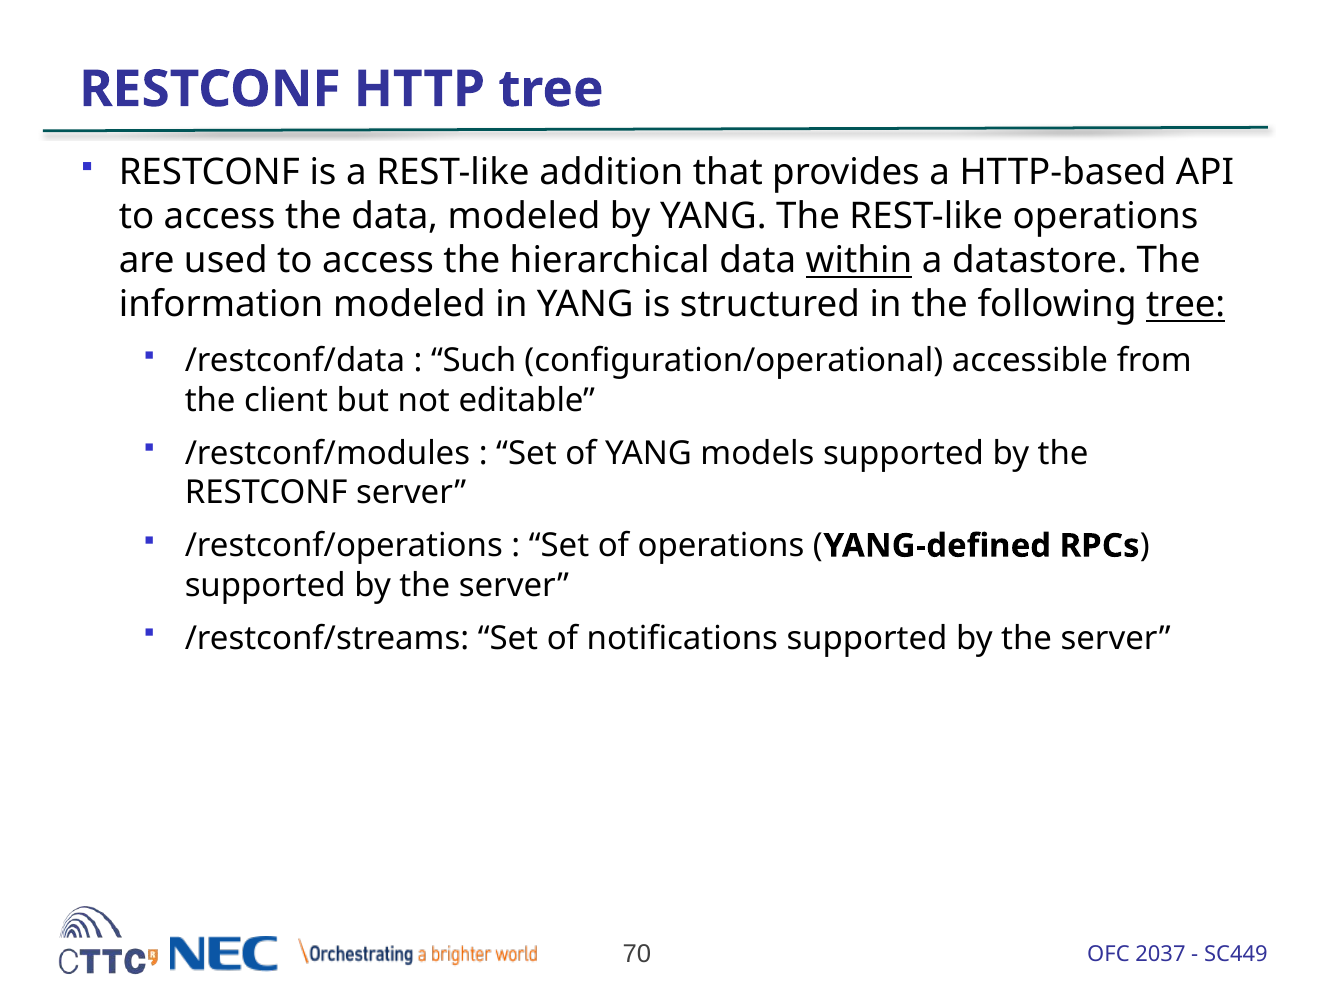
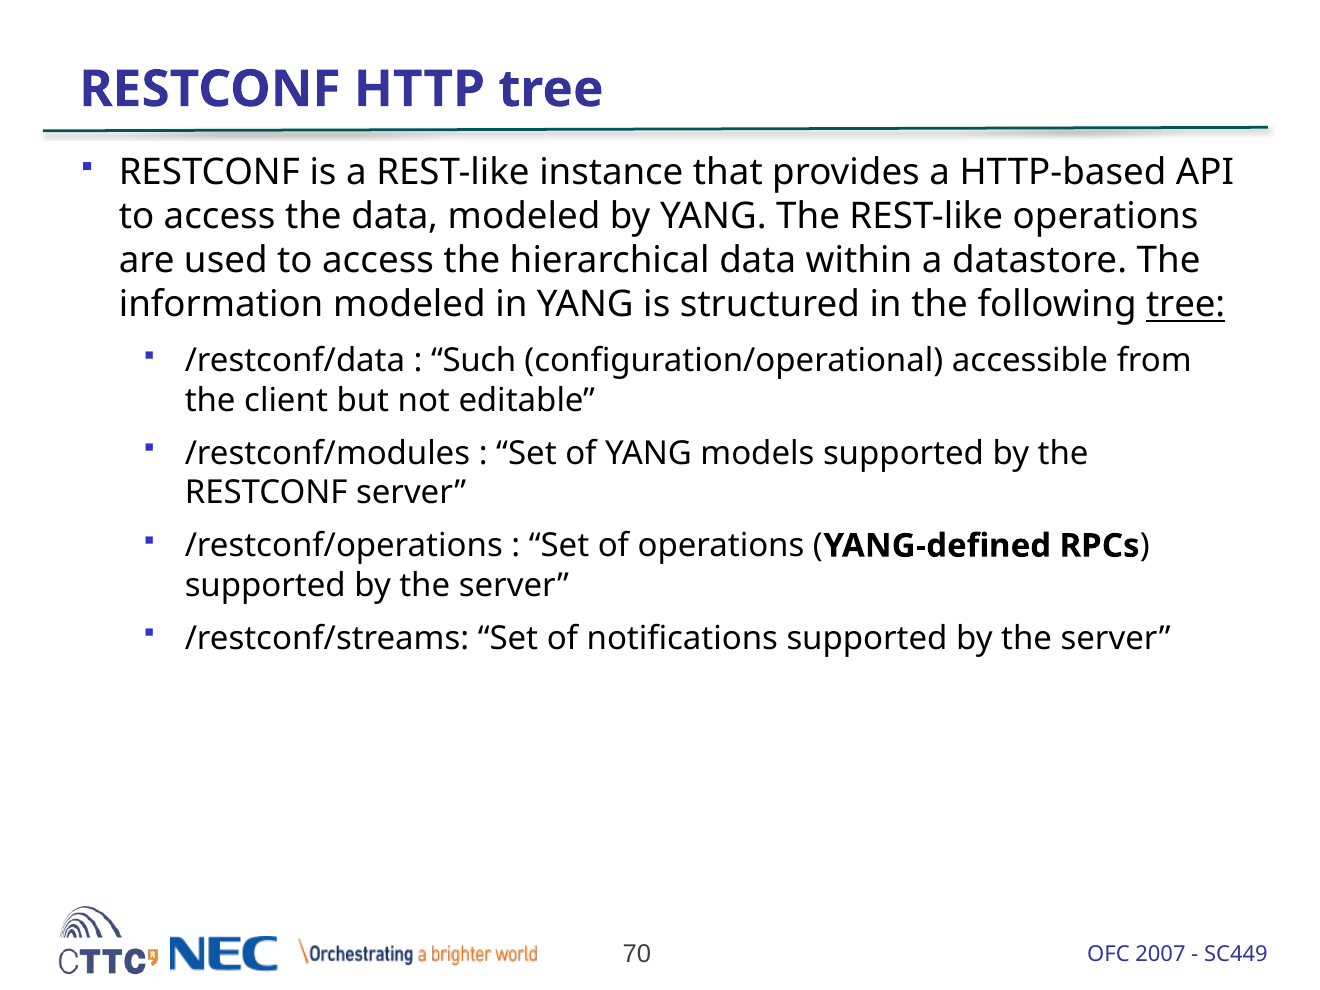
addition: addition -> instance (611, 173)
within underline: present -> none (859, 261)
2037: 2037 -> 2007 (1160, 954)
